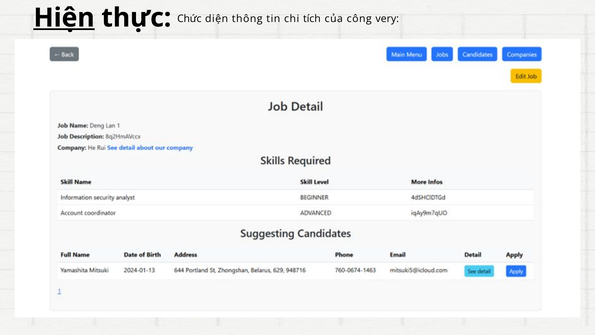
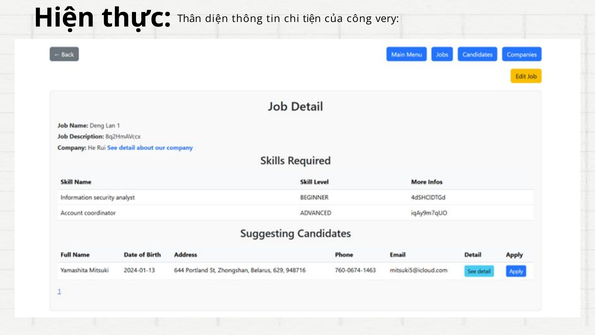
Hiện underline: present -> none (64, 18)
Chức: Chức -> Thân (189, 19)
tích: tích -> tiện (312, 19)
